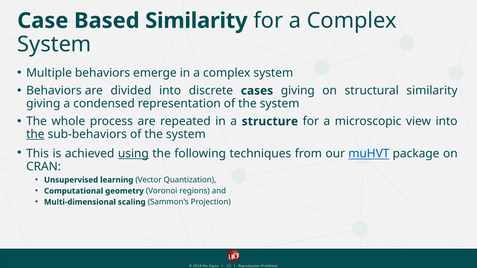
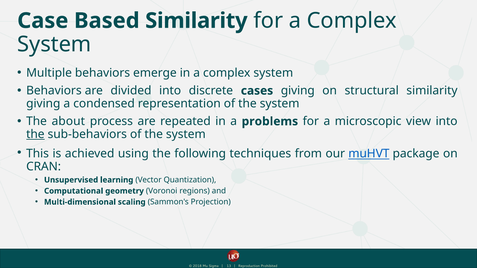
whole: whole -> about (68, 122)
structure: structure -> problems (270, 122)
using underline: present -> none (133, 154)
